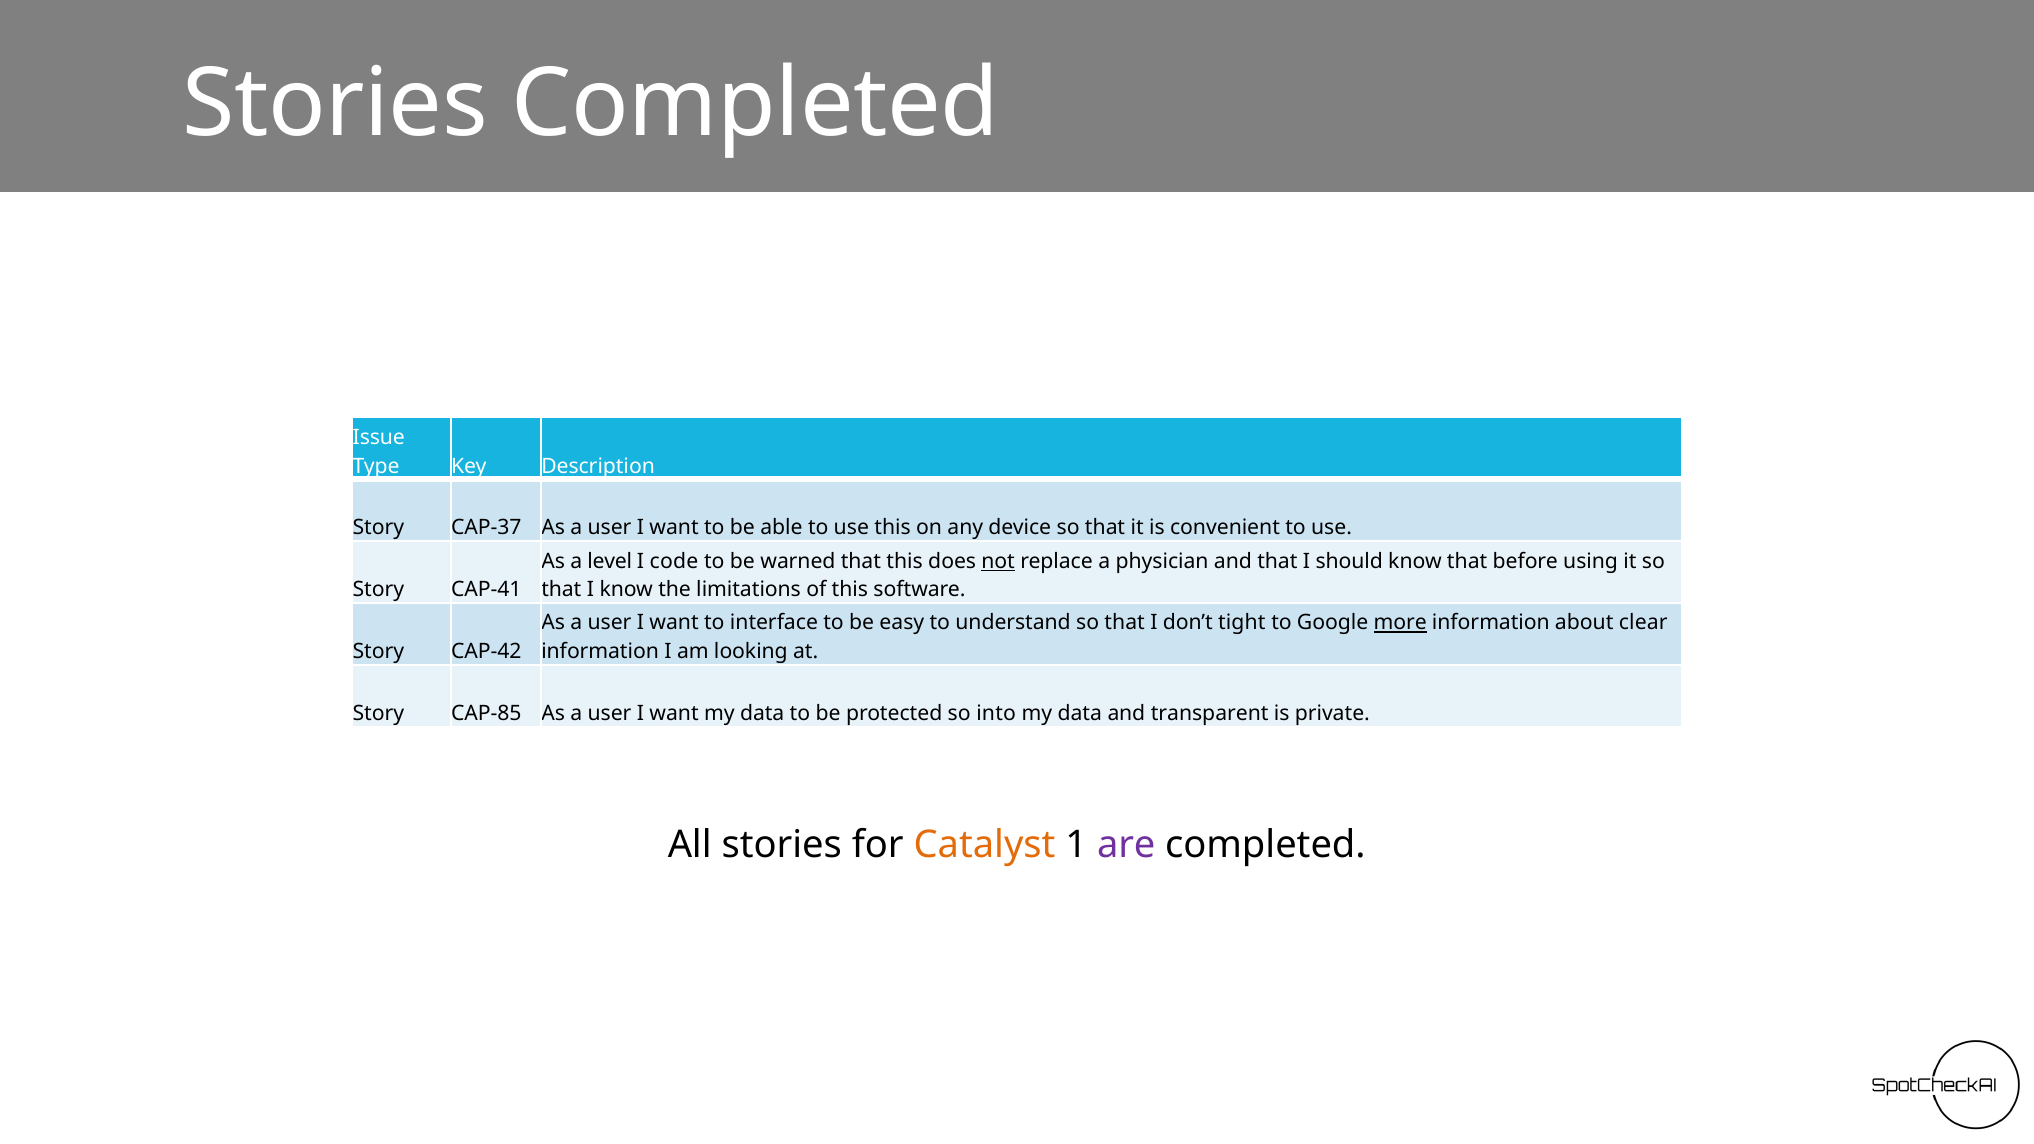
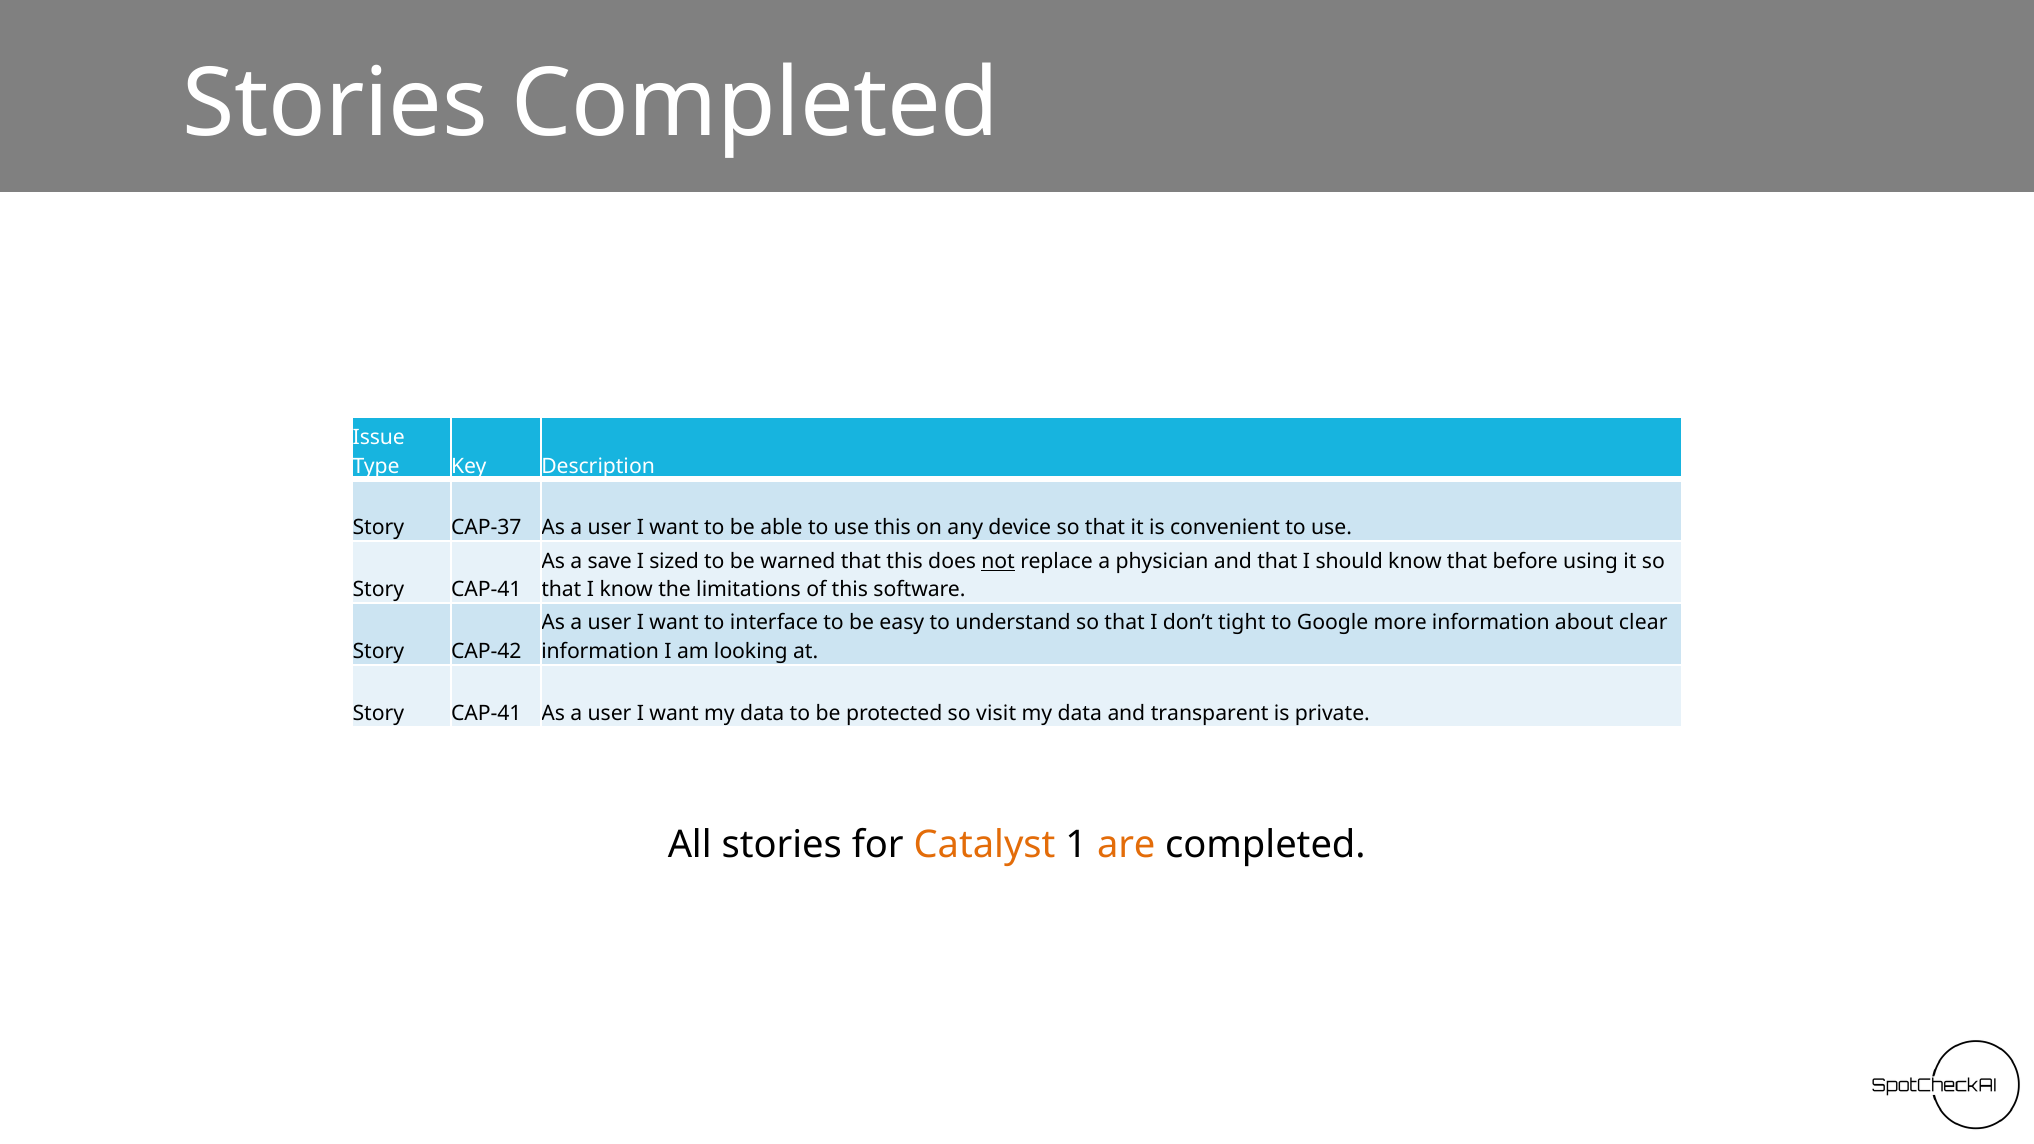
level: level -> save (610, 561)
code: code -> sized (674, 561)
more underline: present -> none (1400, 623)
CAP-85: CAP-85 -> CAP-41 (486, 714)
into: into -> visit (996, 714)
are colour: purple -> orange (1126, 845)
